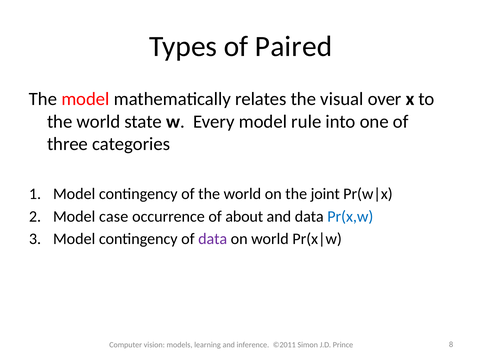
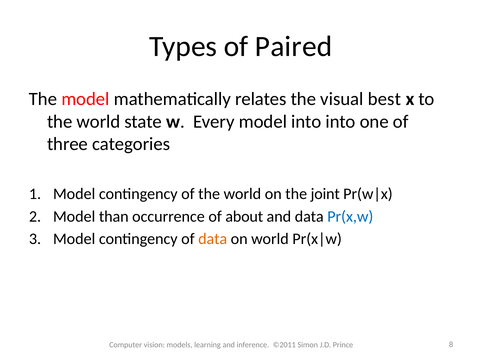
over: over -> best (384, 99)
model rule: rule -> into (306, 122)
case: case -> than (114, 217)
data colour: purple -> orange (213, 239)
